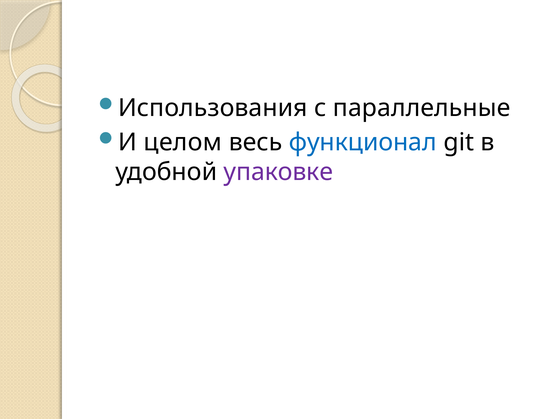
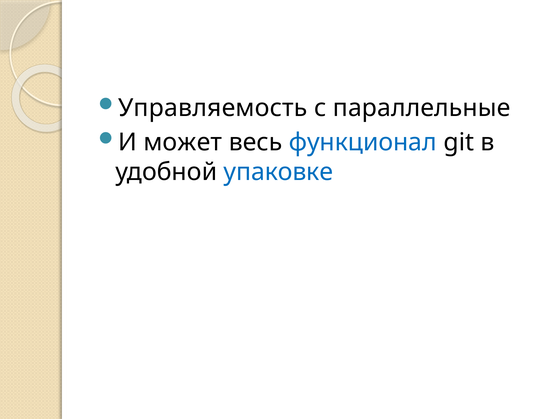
Использования: Использования -> Управляемость (213, 108)
целом: целом -> может (183, 142)
упаковке colour: purple -> blue (278, 172)
